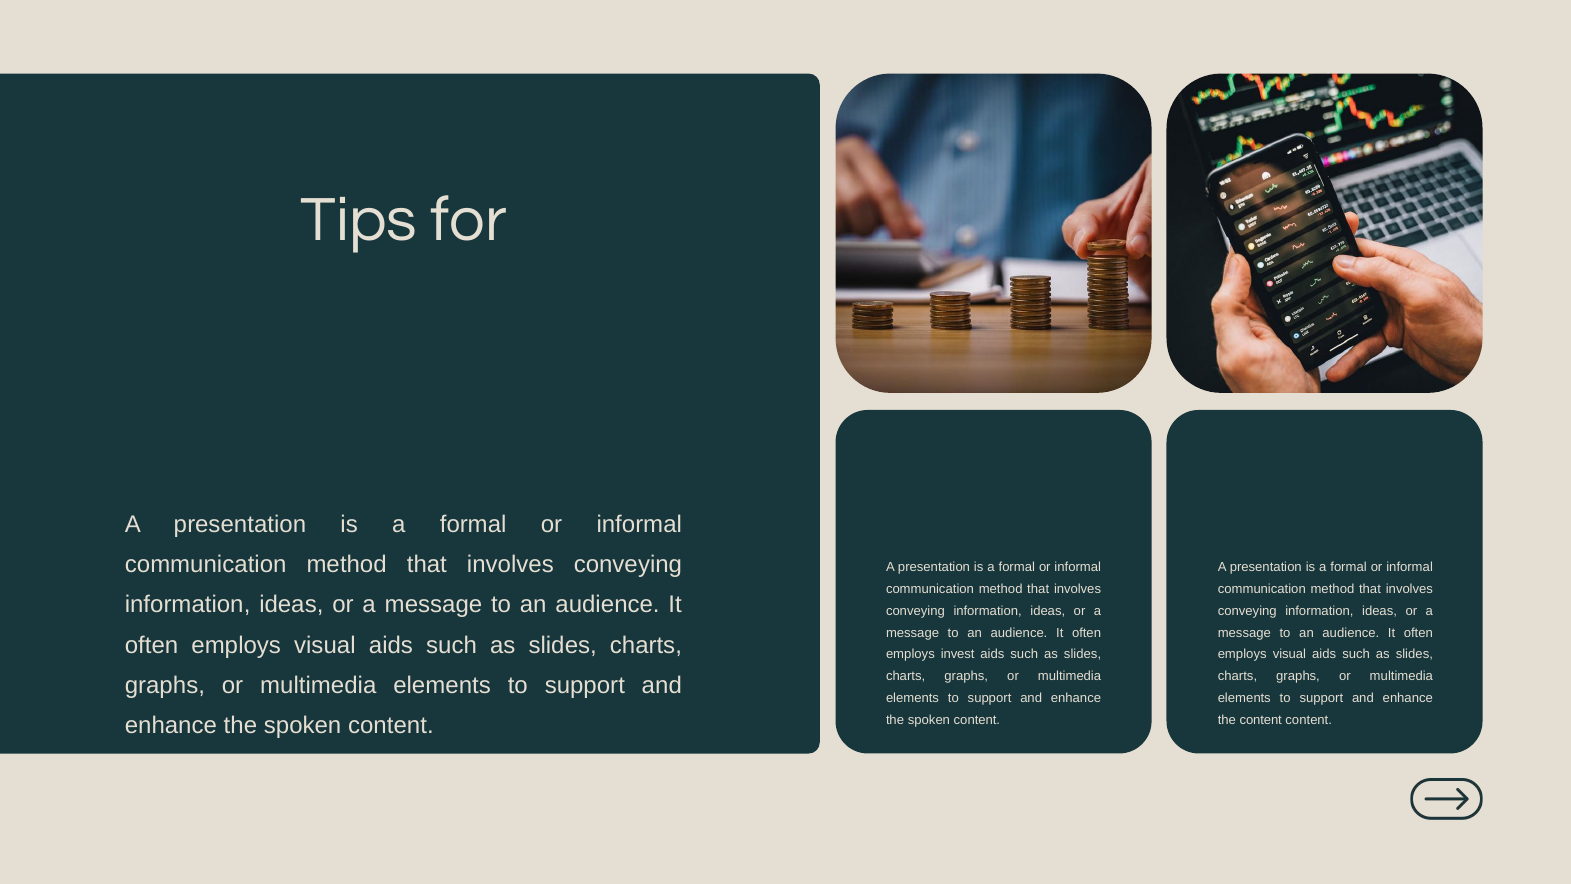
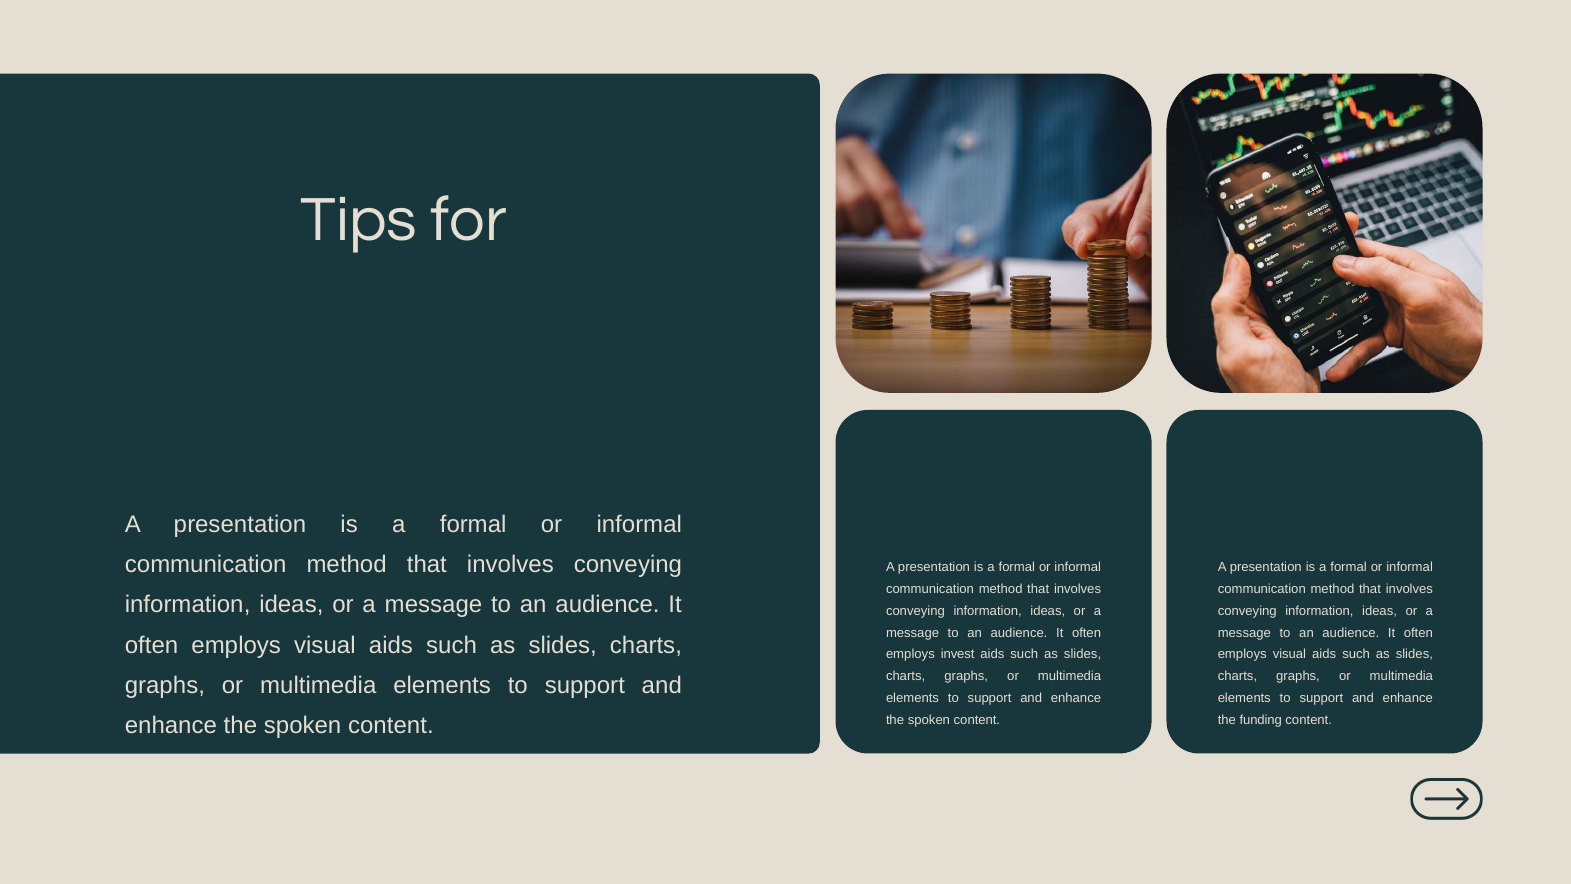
the content: content -> funding (1261, 720)
